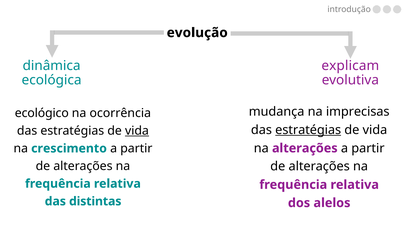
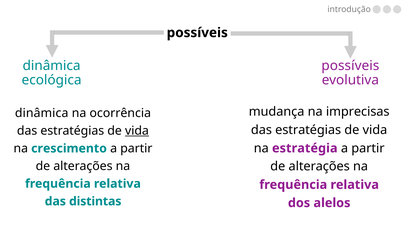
evolução: evolução -> possíveis (197, 33)
explicam: explicam -> possíveis (350, 66)
ecológico: ecológico -> dinâmica (42, 113)
estratégias underline: present -> none (308, 130)
na alterações: alterações -> estratégia (305, 148)
